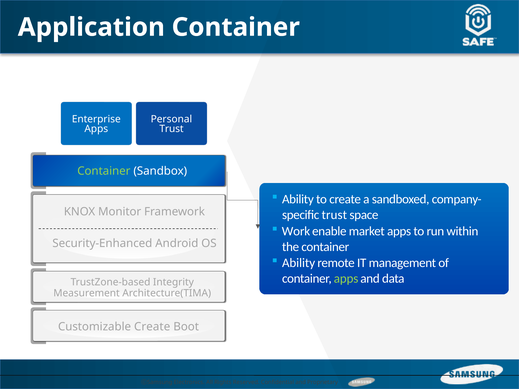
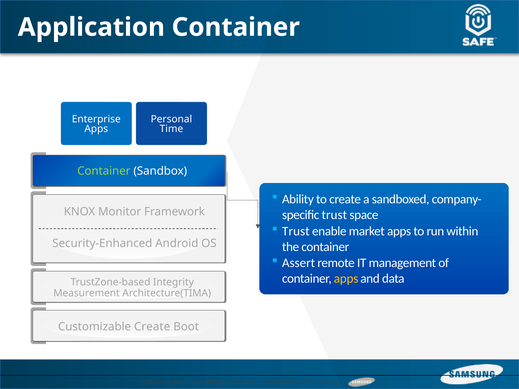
Trust: Trust -> Time (171, 129)
Work: Work -> Trust (296, 231)
Ability: Ability -> Assert (299, 263)
apps colour: light green -> yellow (346, 279)
